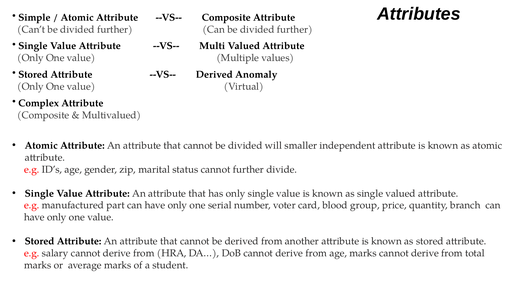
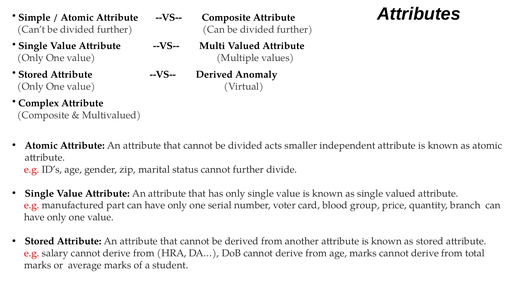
will: will -> acts (273, 145)
